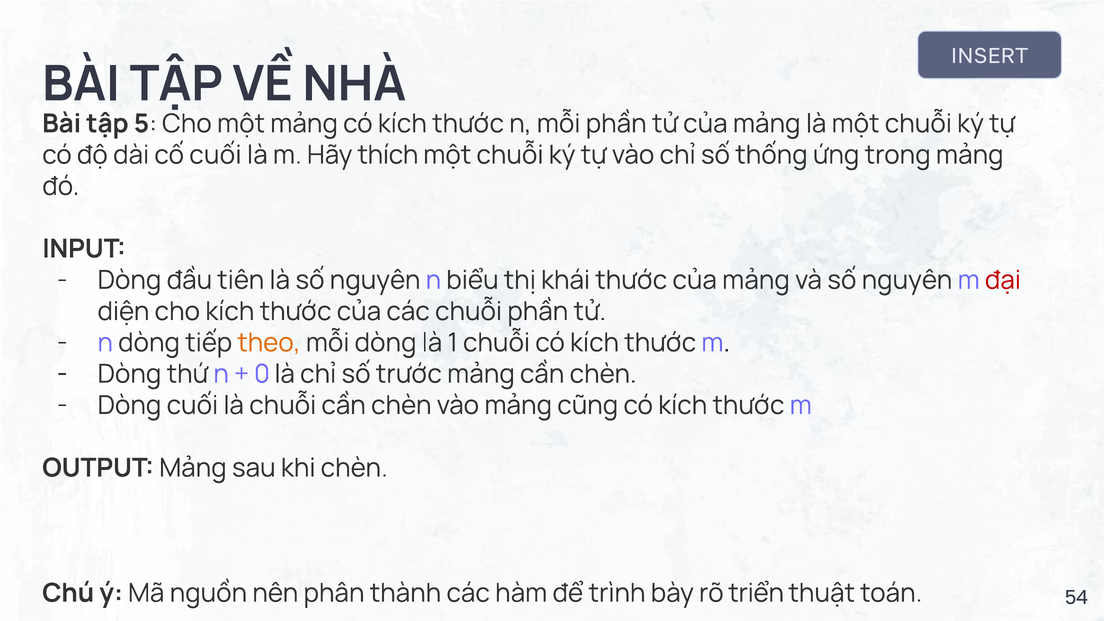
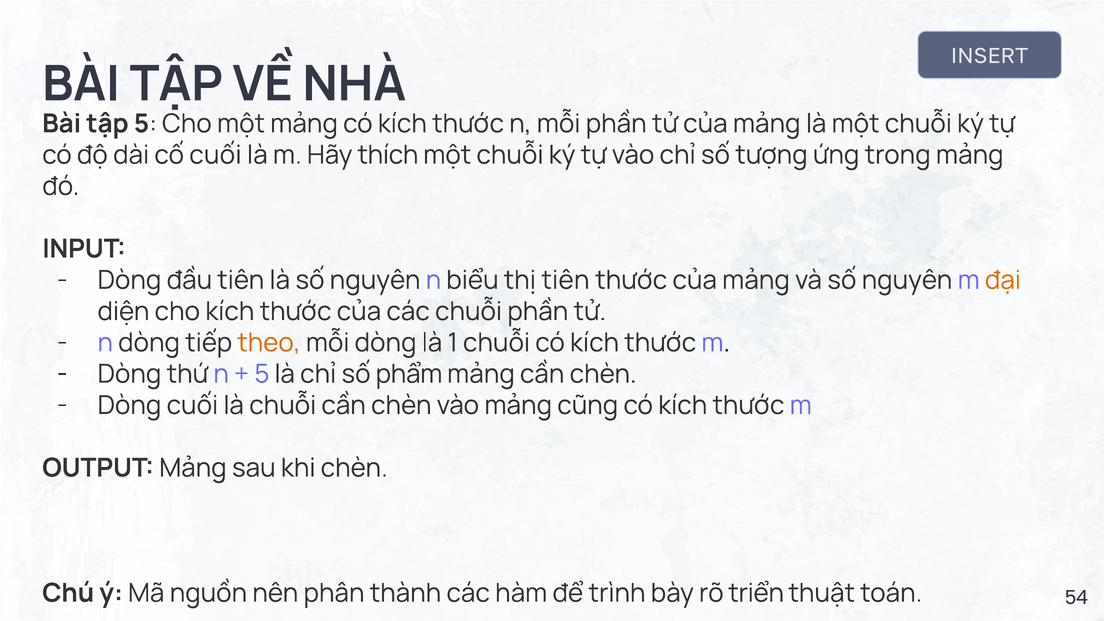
thống: thống -> tượng (771, 155)
thị khái: khái -> tiên (565, 280)
đại colour: red -> orange (1003, 280)
0: 0 -> 5 (262, 374)
trước: trước -> phẩm (409, 374)
